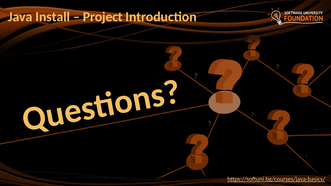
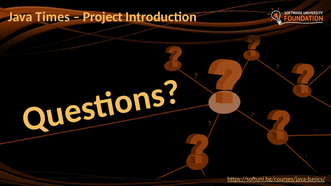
Install: Install -> Times (53, 17)
